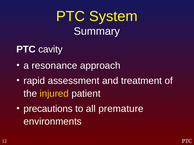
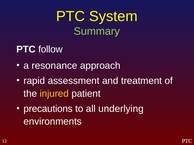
Summary colour: white -> light green (97, 31)
cavity: cavity -> follow (50, 49)
premature: premature -> underlying (121, 109)
